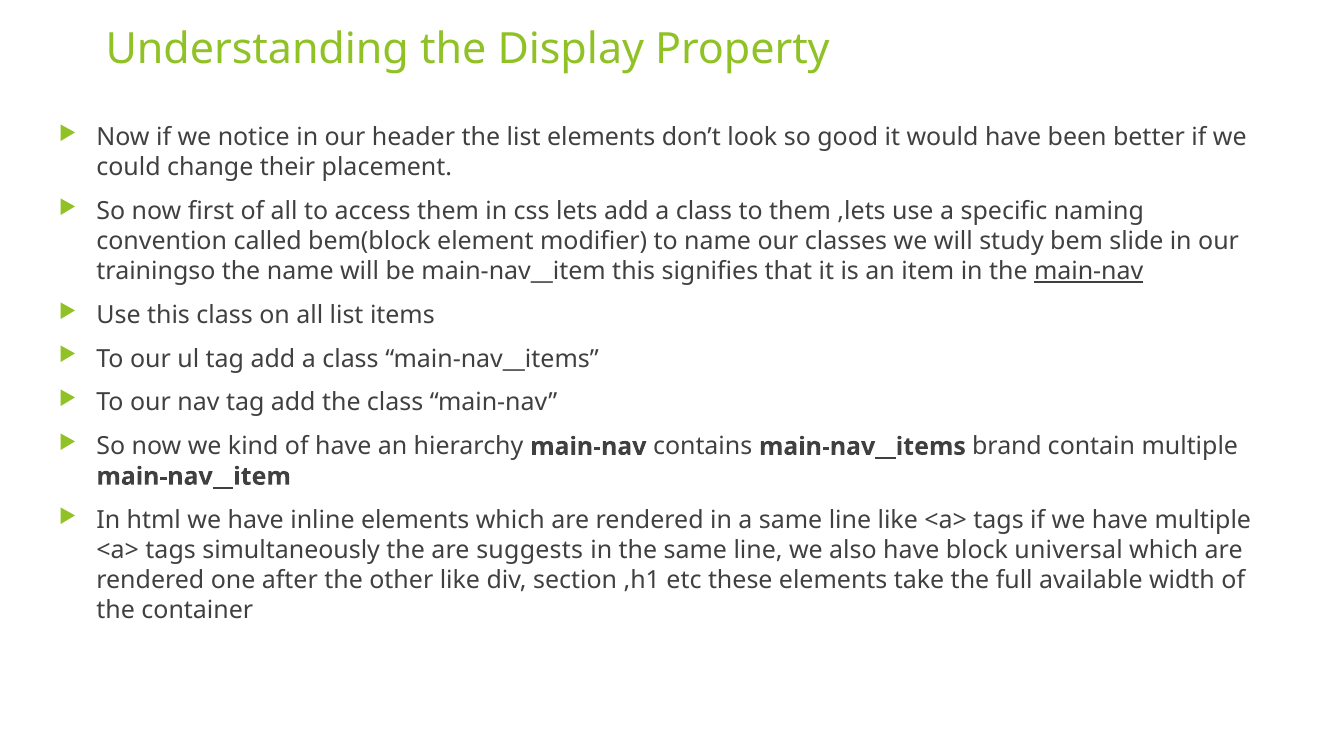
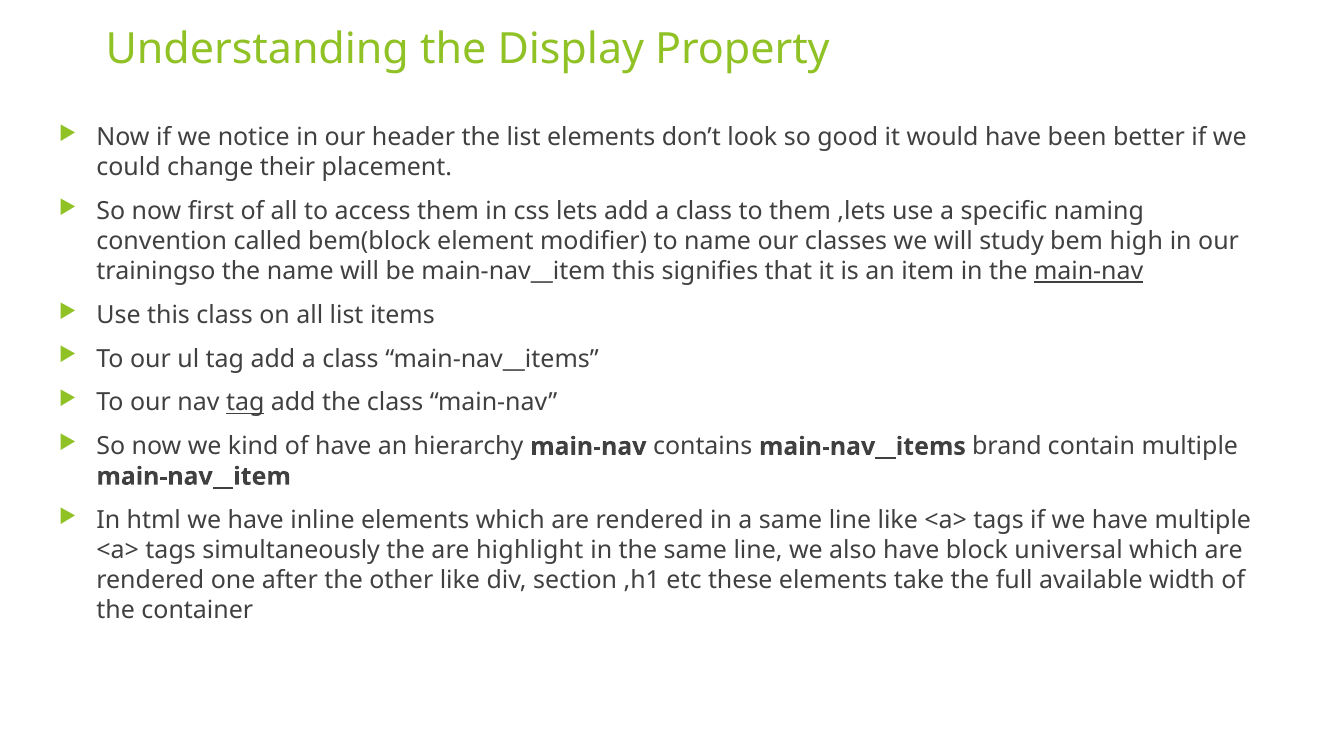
slide: slide -> high (1136, 241)
tag underline: none -> present (245, 403)
suggests: suggests -> highlight (530, 550)
